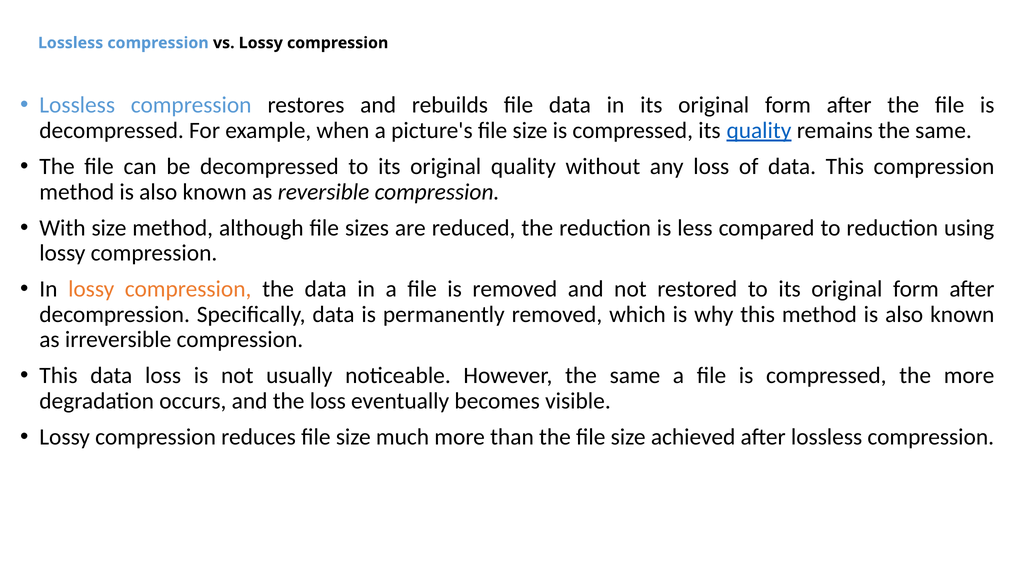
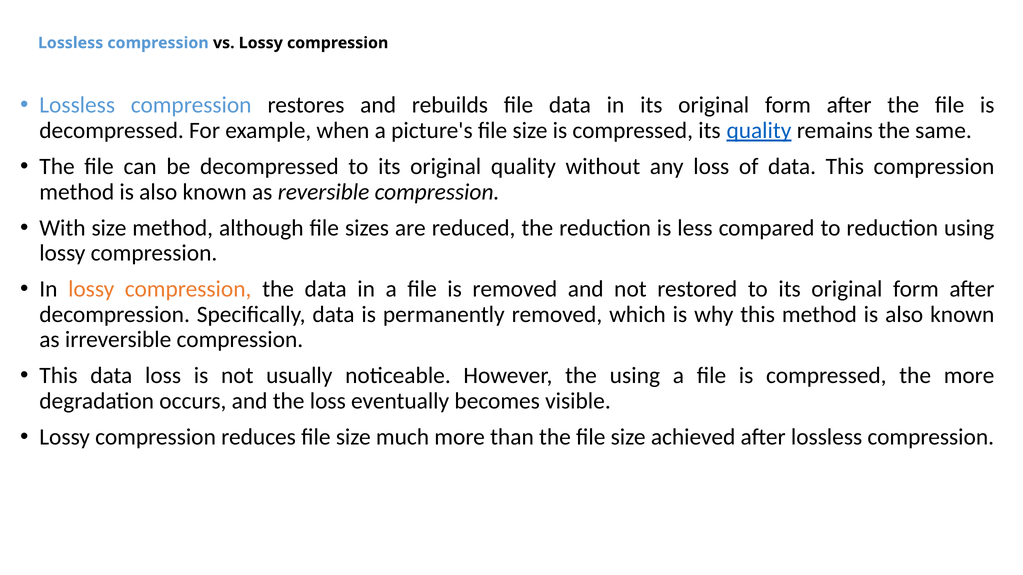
However the same: same -> using (635, 376)
